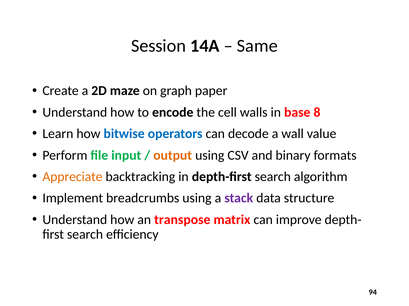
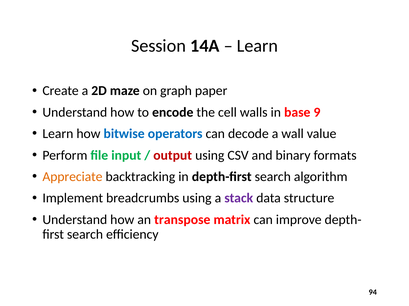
Same: Same -> Learn (257, 46)
8: 8 -> 9 (317, 113)
output colour: orange -> red (173, 156)
